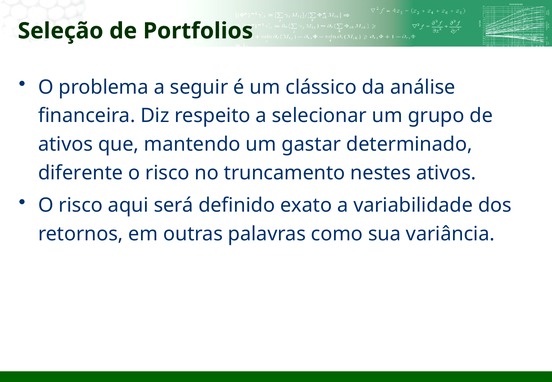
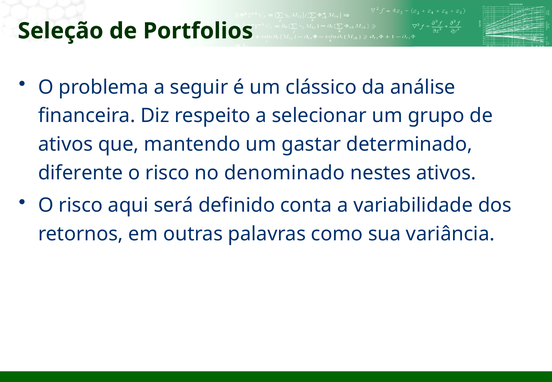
truncamento: truncamento -> denominado (284, 173)
exato: exato -> conta (306, 205)
